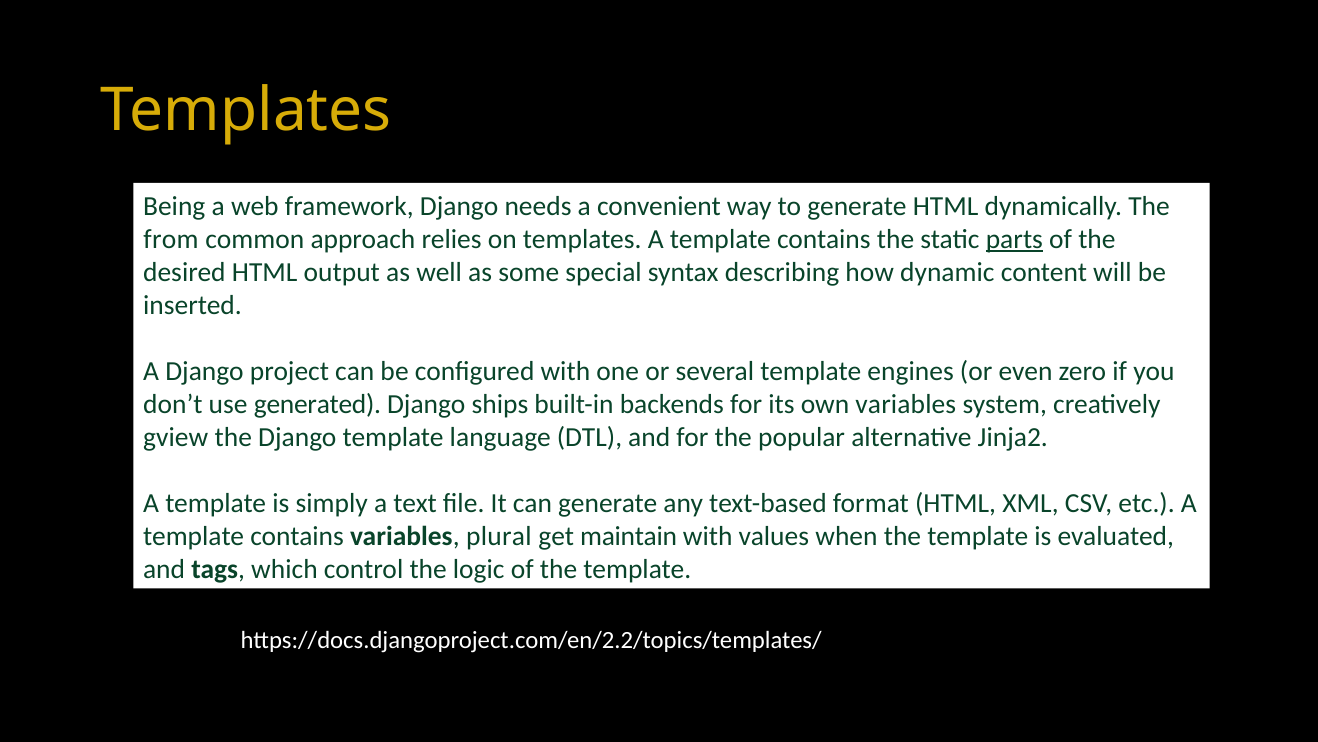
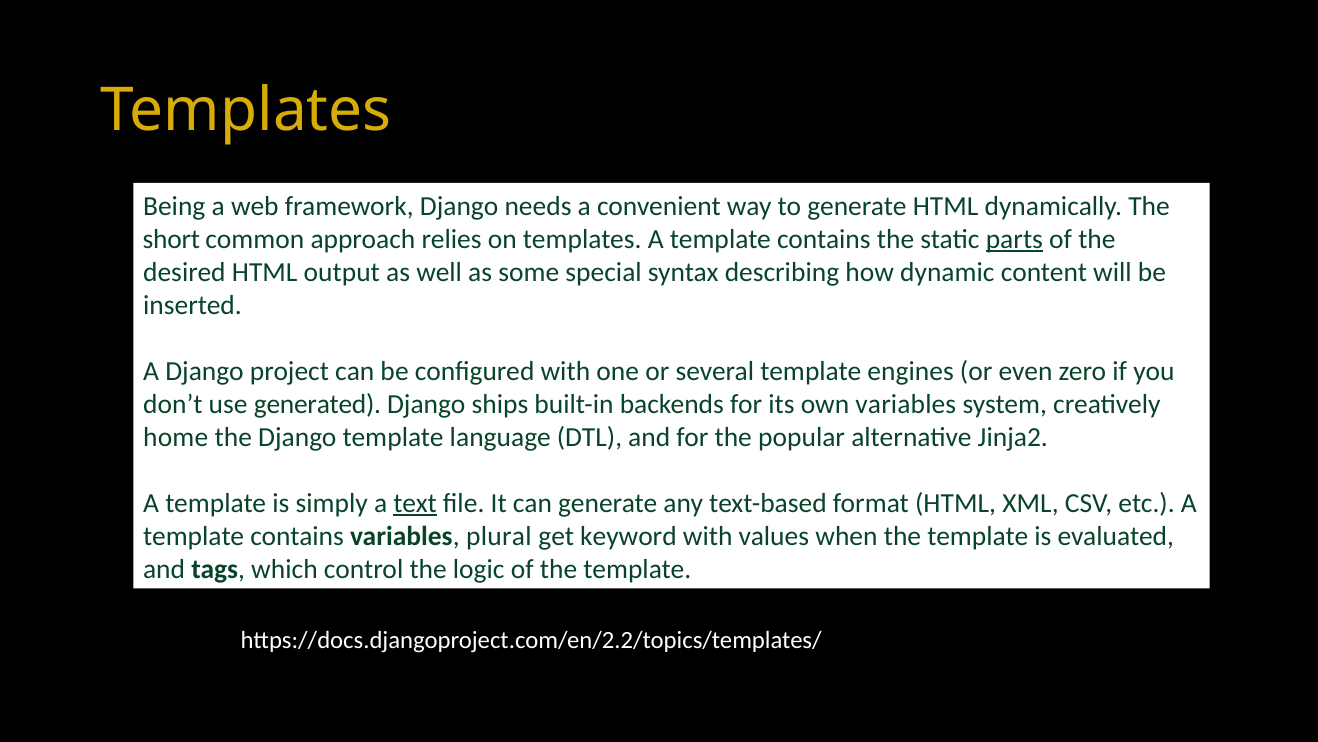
from: from -> short (171, 239)
gview: gview -> home (176, 437)
text underline: none -> present (415, 503)
maintain: maintain -> keyword (628, 536)
